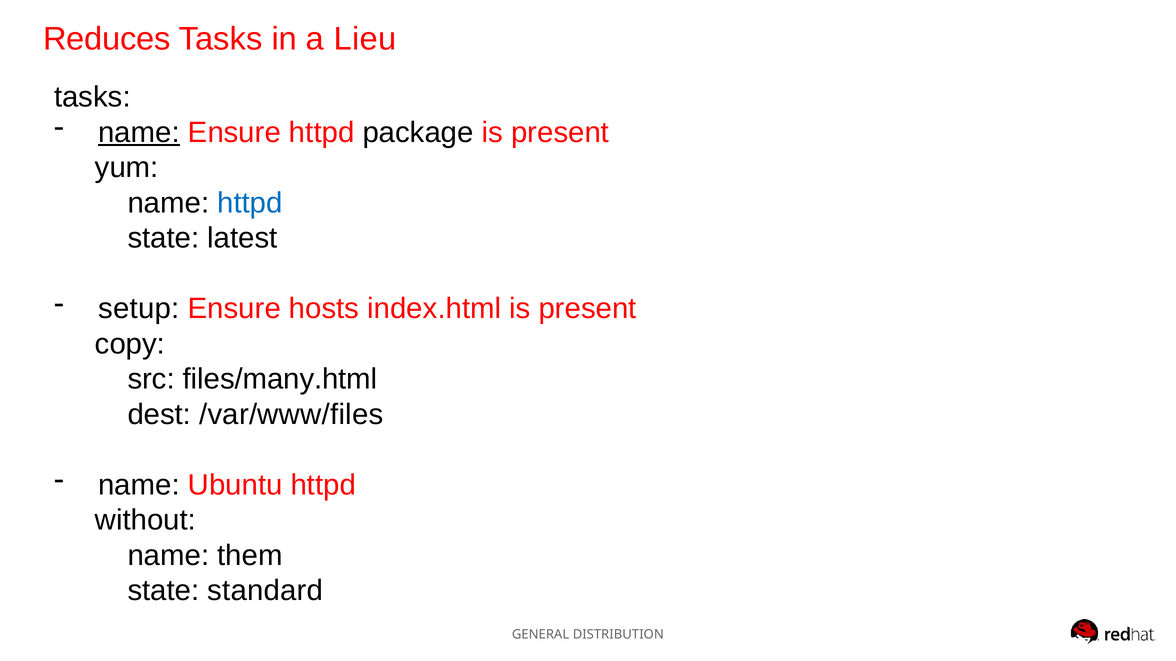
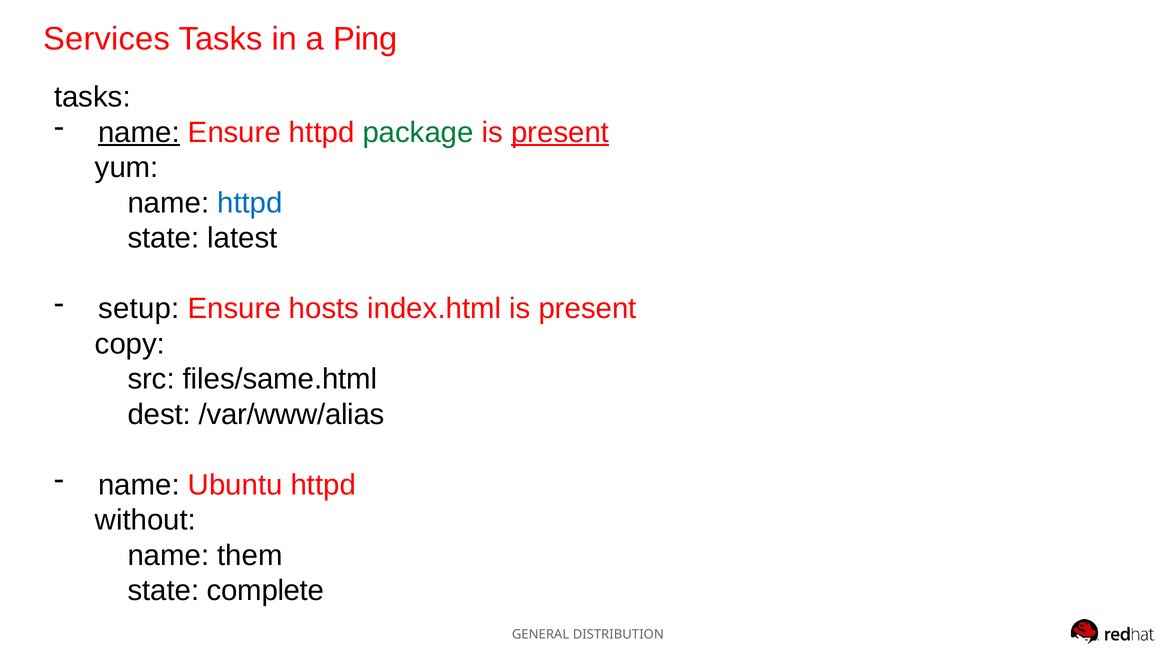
Reduces: Reduces -> Services (107, 39)
Lieu: Lieu -> Ping (365, 39)
package colour: black -> green (418, 133)
present underline: none -> present (560, 133)
files/many.html: files/many.html -> files/same.html (280, 380)
/var/www/files: /var/www/files -> /var/www/alias (292, 415)
standard: standard -> complete (266, 591)
